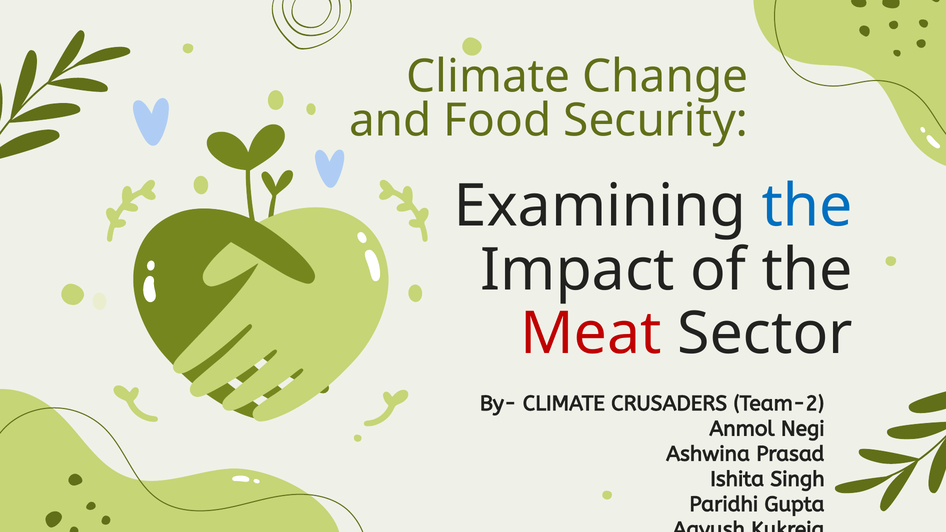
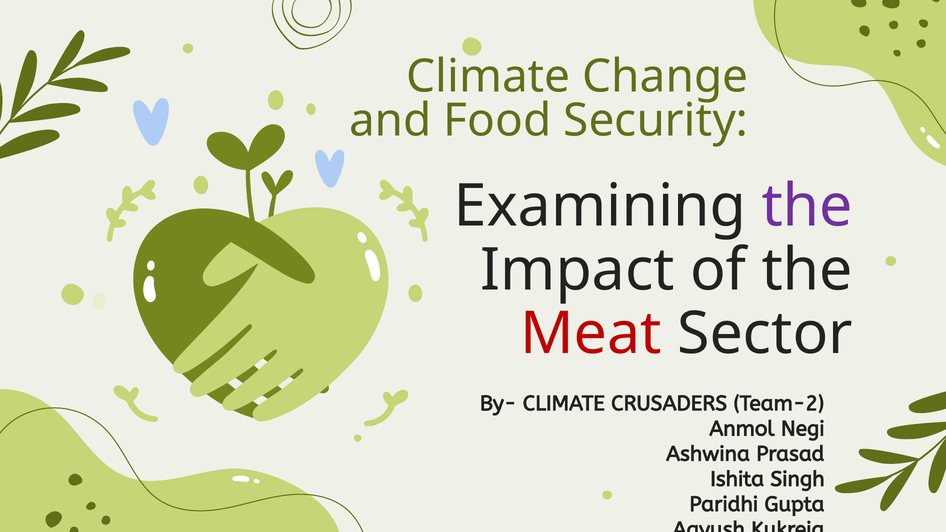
the colour: blue -> purple (807, 206)
